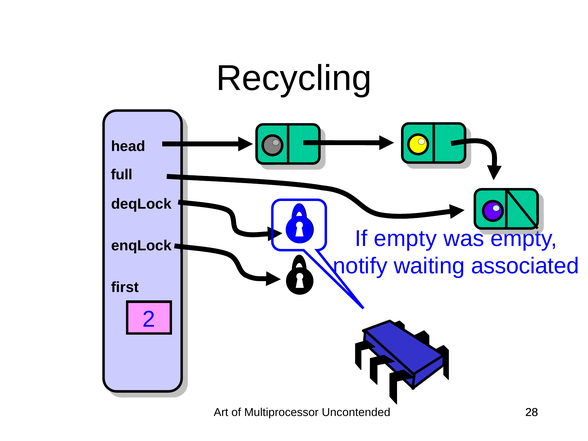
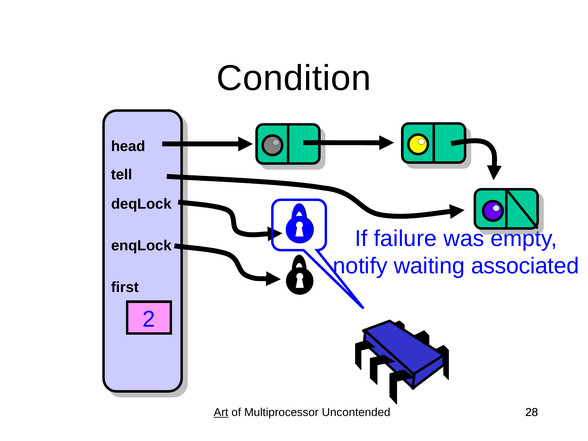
Recycling: Recycling -> Condition (294, 78)
full: full -> tell (122, 175)
empty: empty -> failure (405, 239)
Art underline: none -> present (221, 412)
